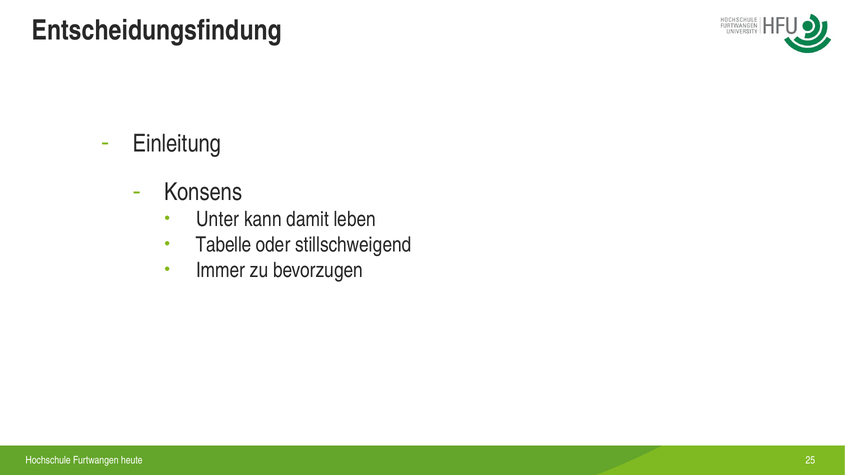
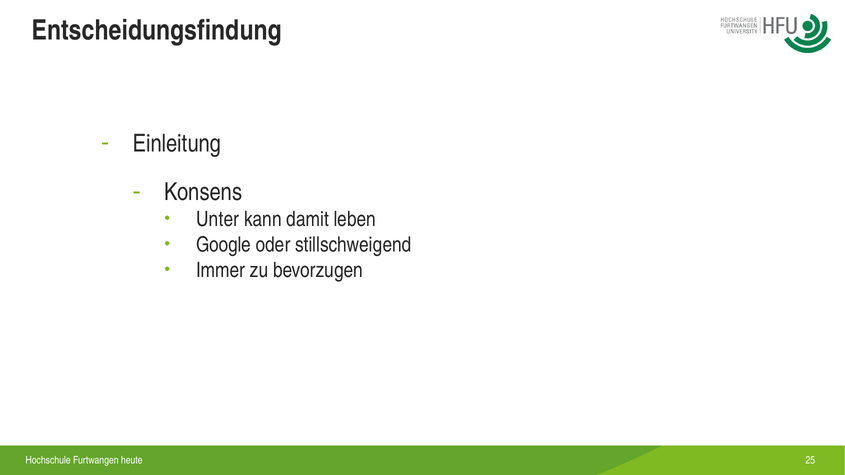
Tabelle: Tabelle -> Google (224, 245)
